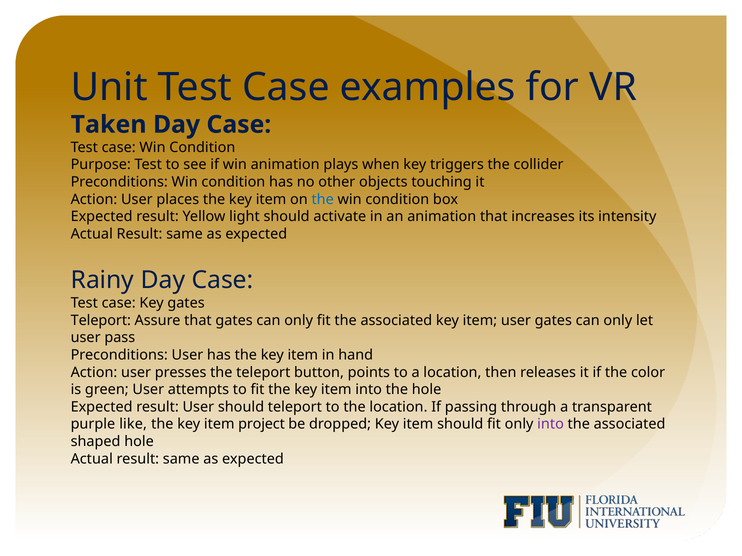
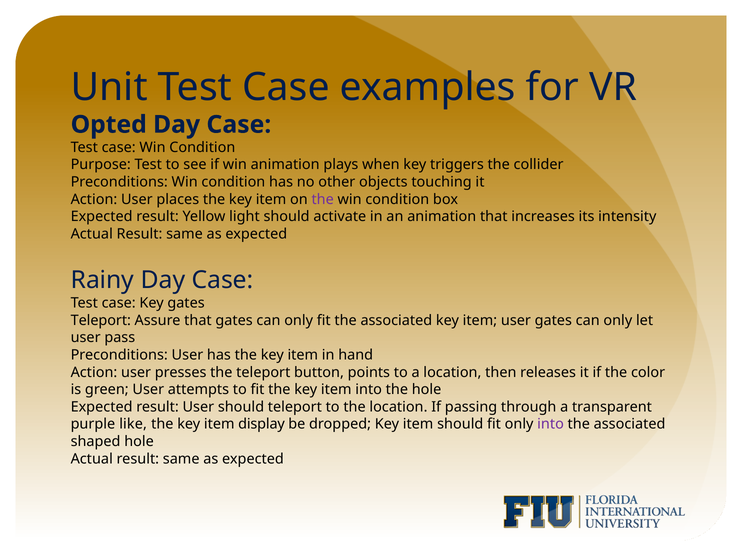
Taken: Taken -> Opted (109, 125)
the colour: blue -> purple (323, 199)
project: project -> display (261, 425)
